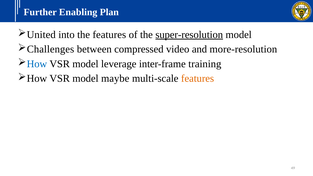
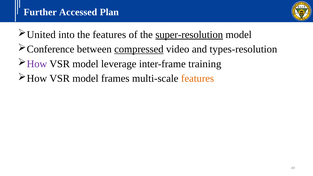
Enabling: Enabling -> Accessed (78, 12)
Challenges: Challenges -> Conference (51, 49)
compressed underline: none -> present (139, 49)
more-resolution: more-resolution -> types-resolution (243, 49)
How colour: blue -> purple (37, 64)
maybe: maybe -> frames (115, 79)
